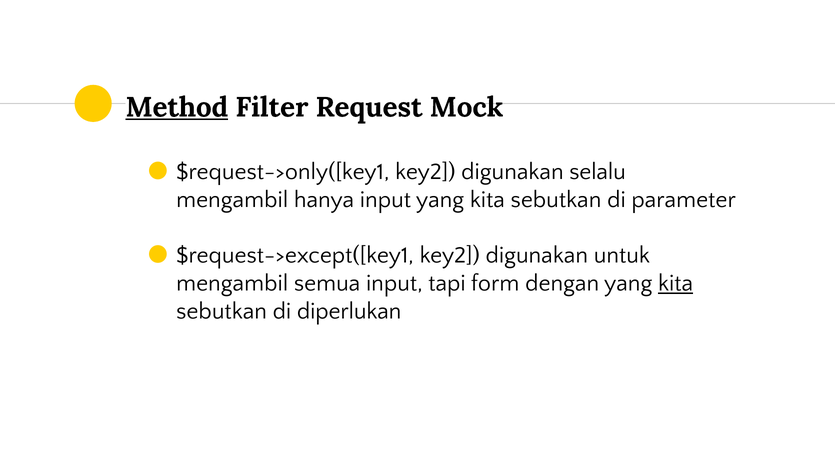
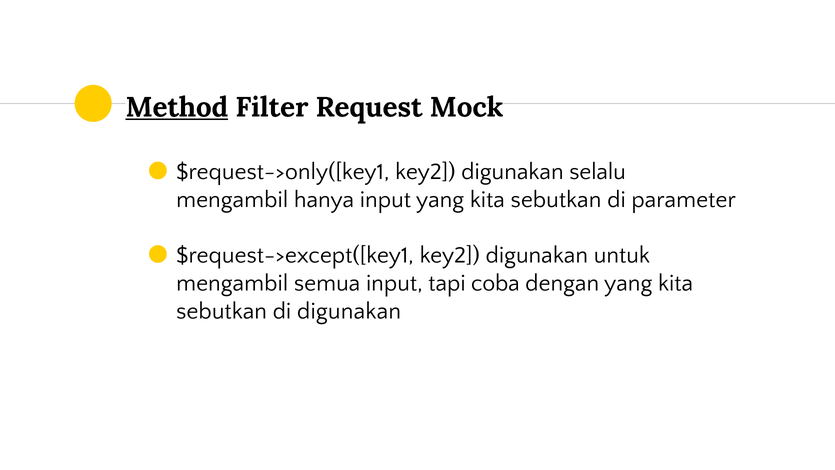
form: form -> coba (495, 283)
kita underline: present -> none (676, 283)
di diperlukan: diperlukan -> digunakan (349, 311)
